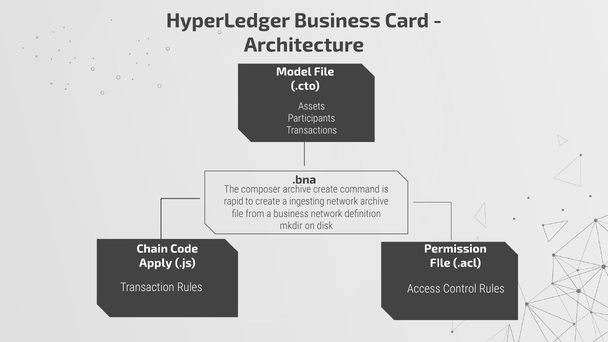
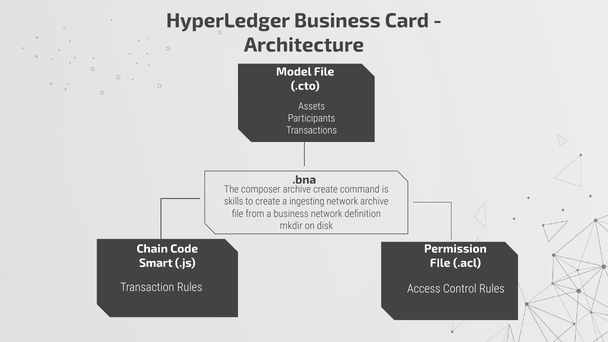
rapid: rapid -> skills (234, 202)
Apply: Apply -> Smart (156, 263)
